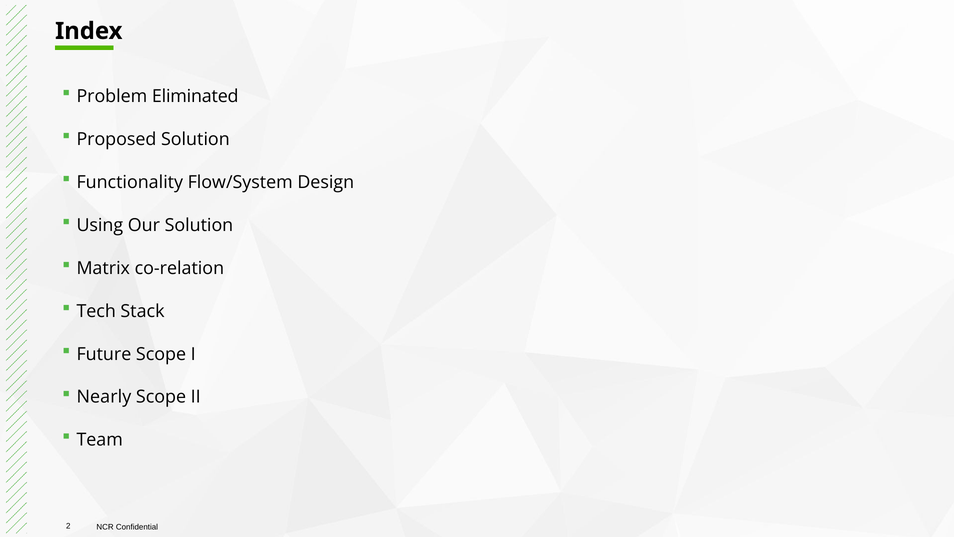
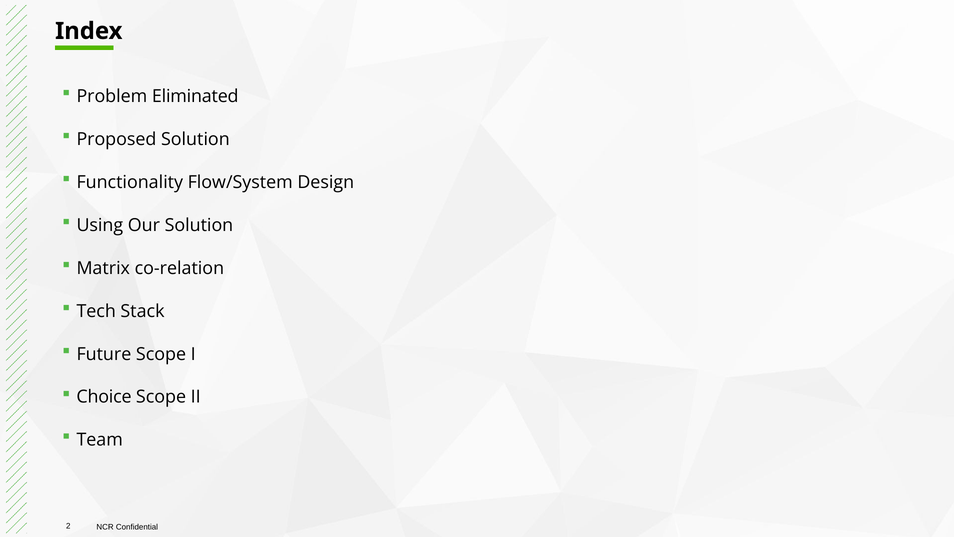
Nearly: Nearly -> Choice (104, 397)
